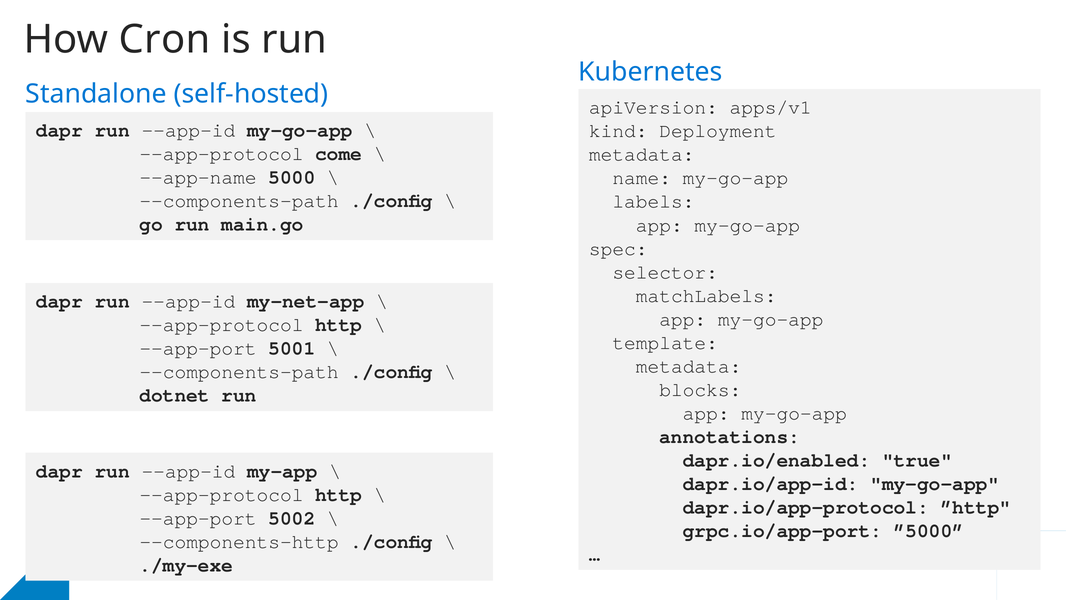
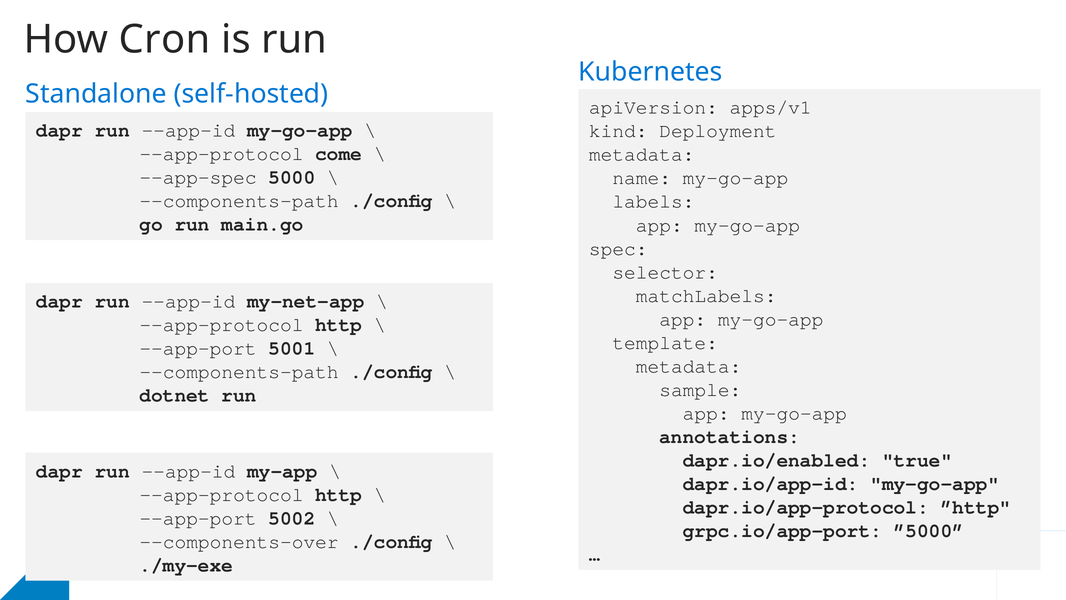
--app-name: --app-name -> --app-spec (198, 177)
blocks: blocks -> sample (700, 389)
--components-http: --components-http -> --components-over (239, 541)
